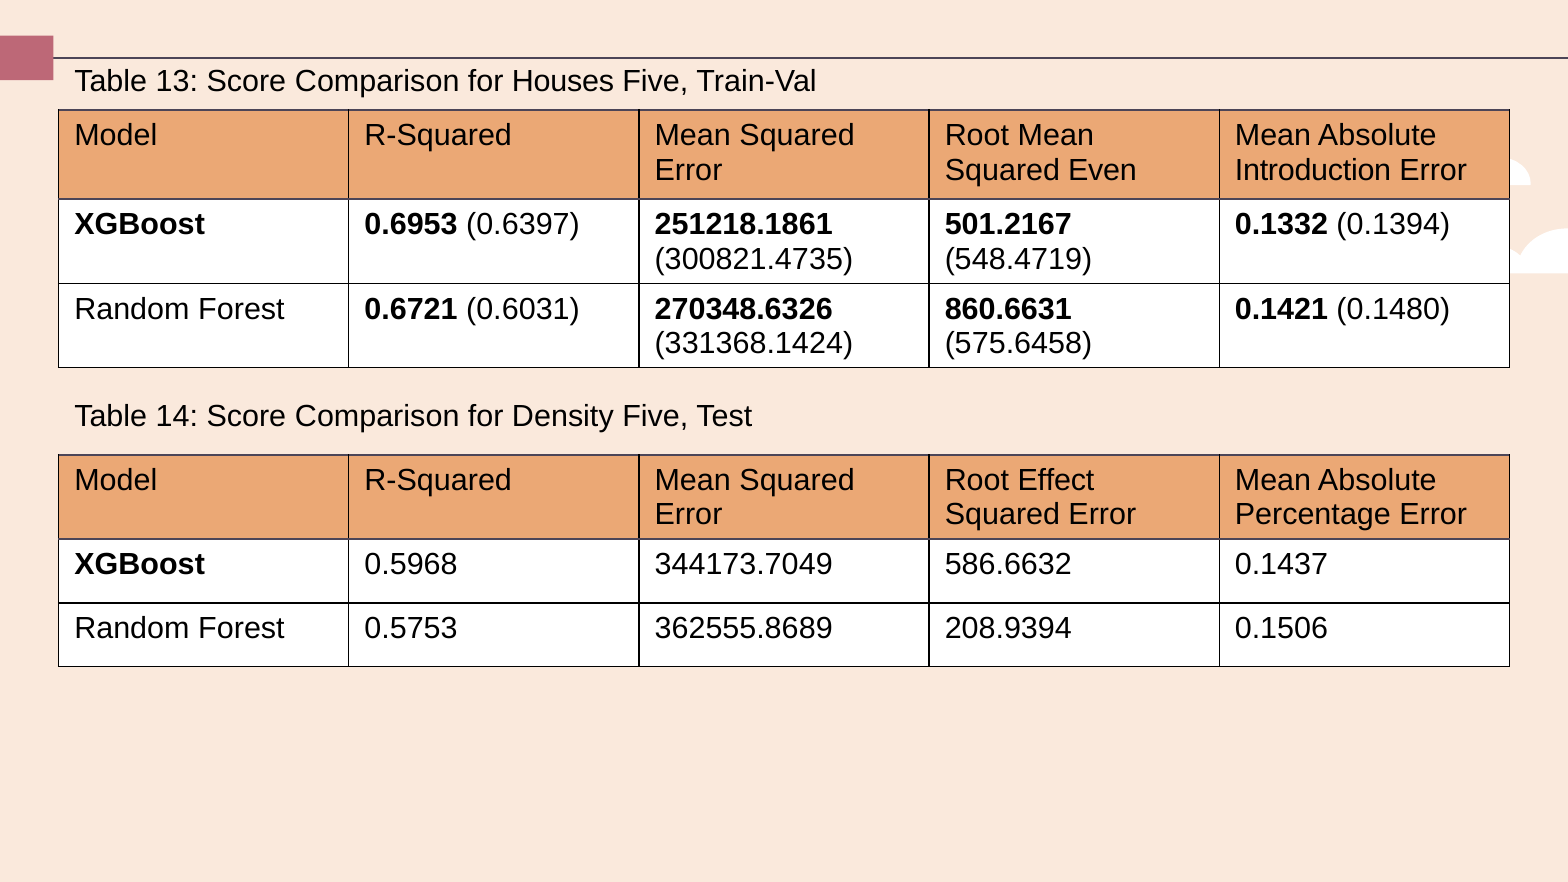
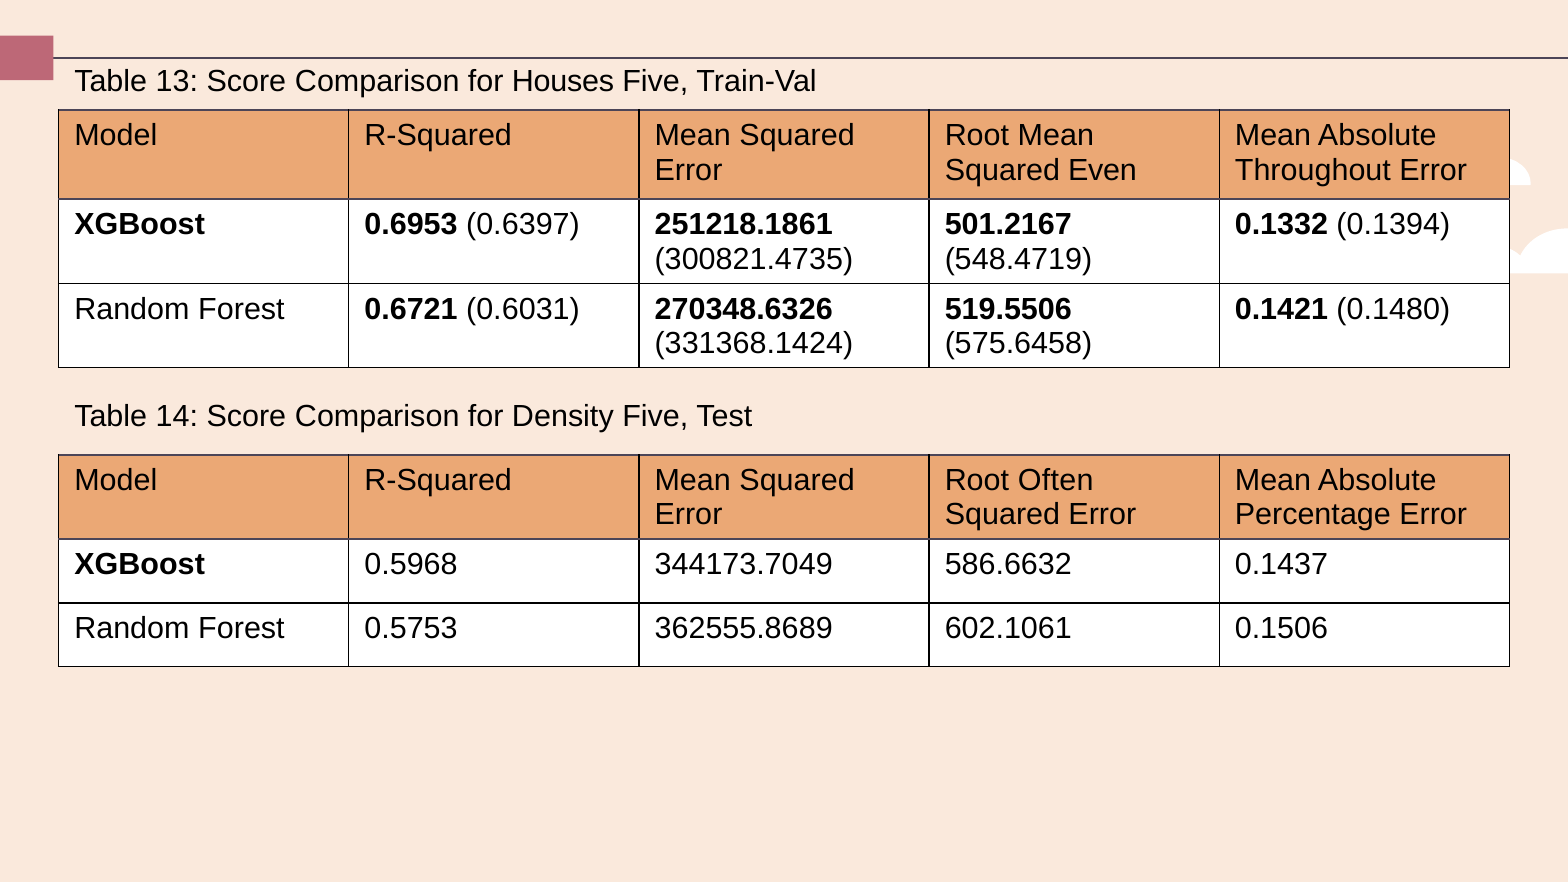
Introduction: Introduction -> Throughout (1313, 170)
860.6631: 860.6631 -> 519.5506 (1008, 309)
Effect: Effect -> Often (1056, 481)
208.9394: 208.9394 -> 602.1061 (1008, 628)
